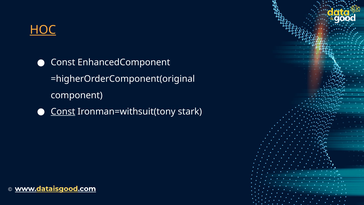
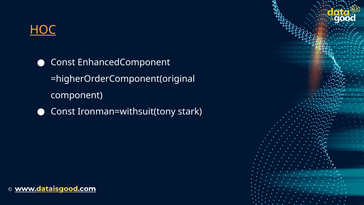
Const underline: present -> none (63, 112)
